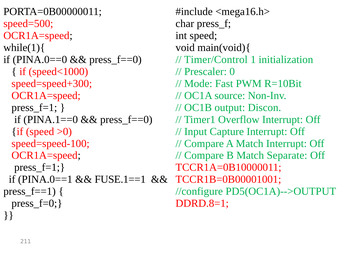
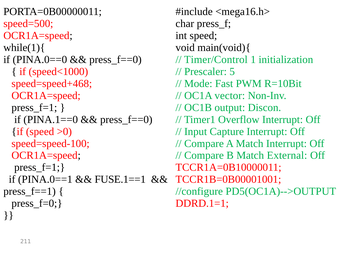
0: 0 -> 5 (232, 72)
speed=speed+300: speed=speed+300 -> speed=speed+468 (52, 84)
source: source -> vector (230, 96)
Separate: Separate -> External (287, 156)
DDRD.8=1: DDRD.8=1 -> DDRD.1=1 (202, 204)
